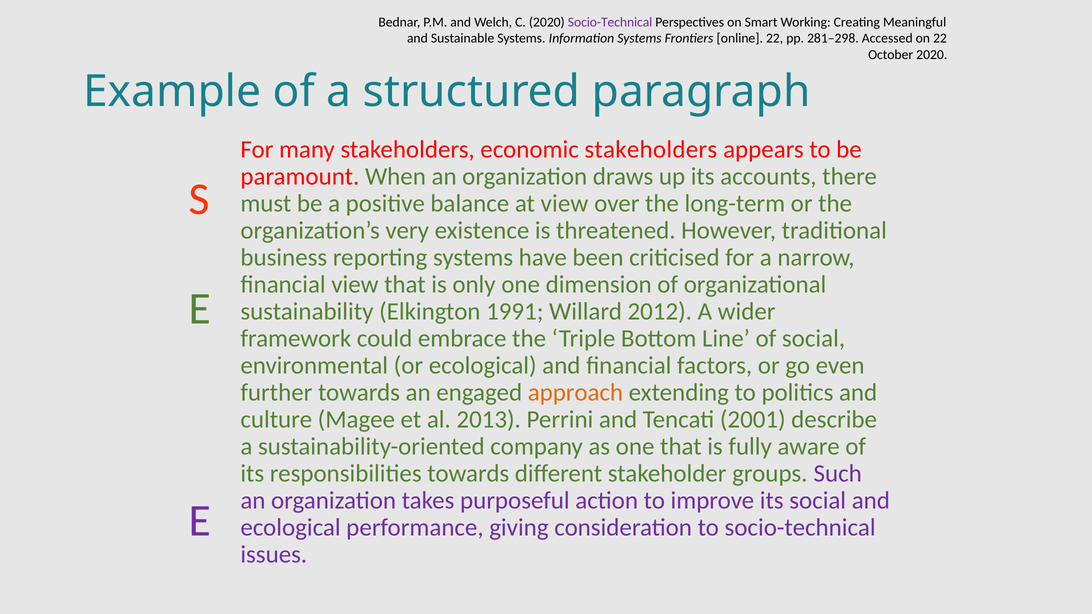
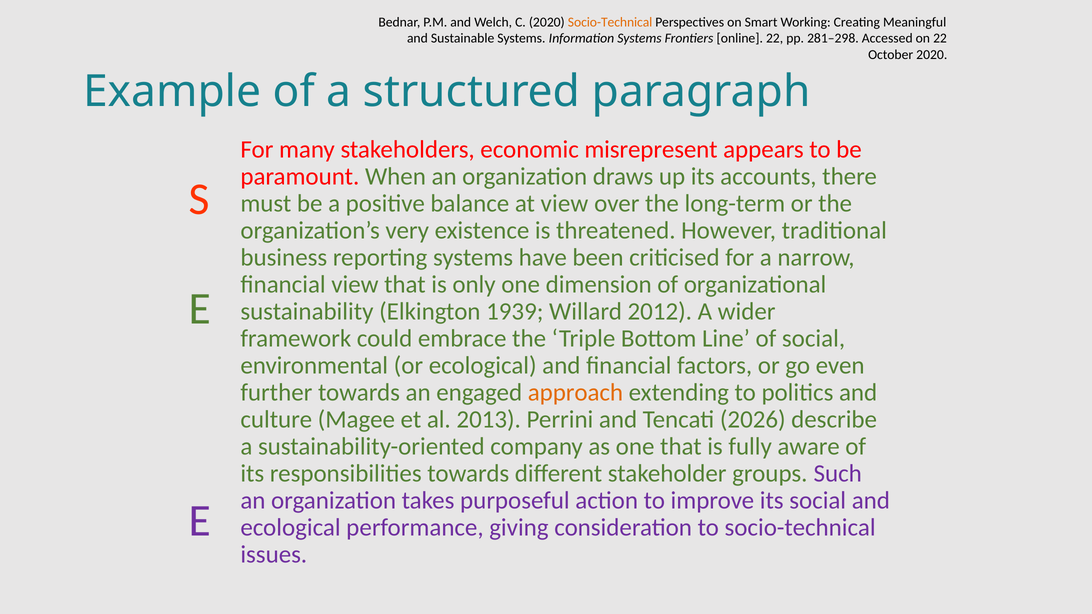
Socio-Technical colour: purple -> orange (610, 22)
economic stakeholders: stakeholders -> misrepresent (651, 149)
1991: 1991 -> 1939 (515, 312)
2001: 2001 -> 2026 (753, 420)
